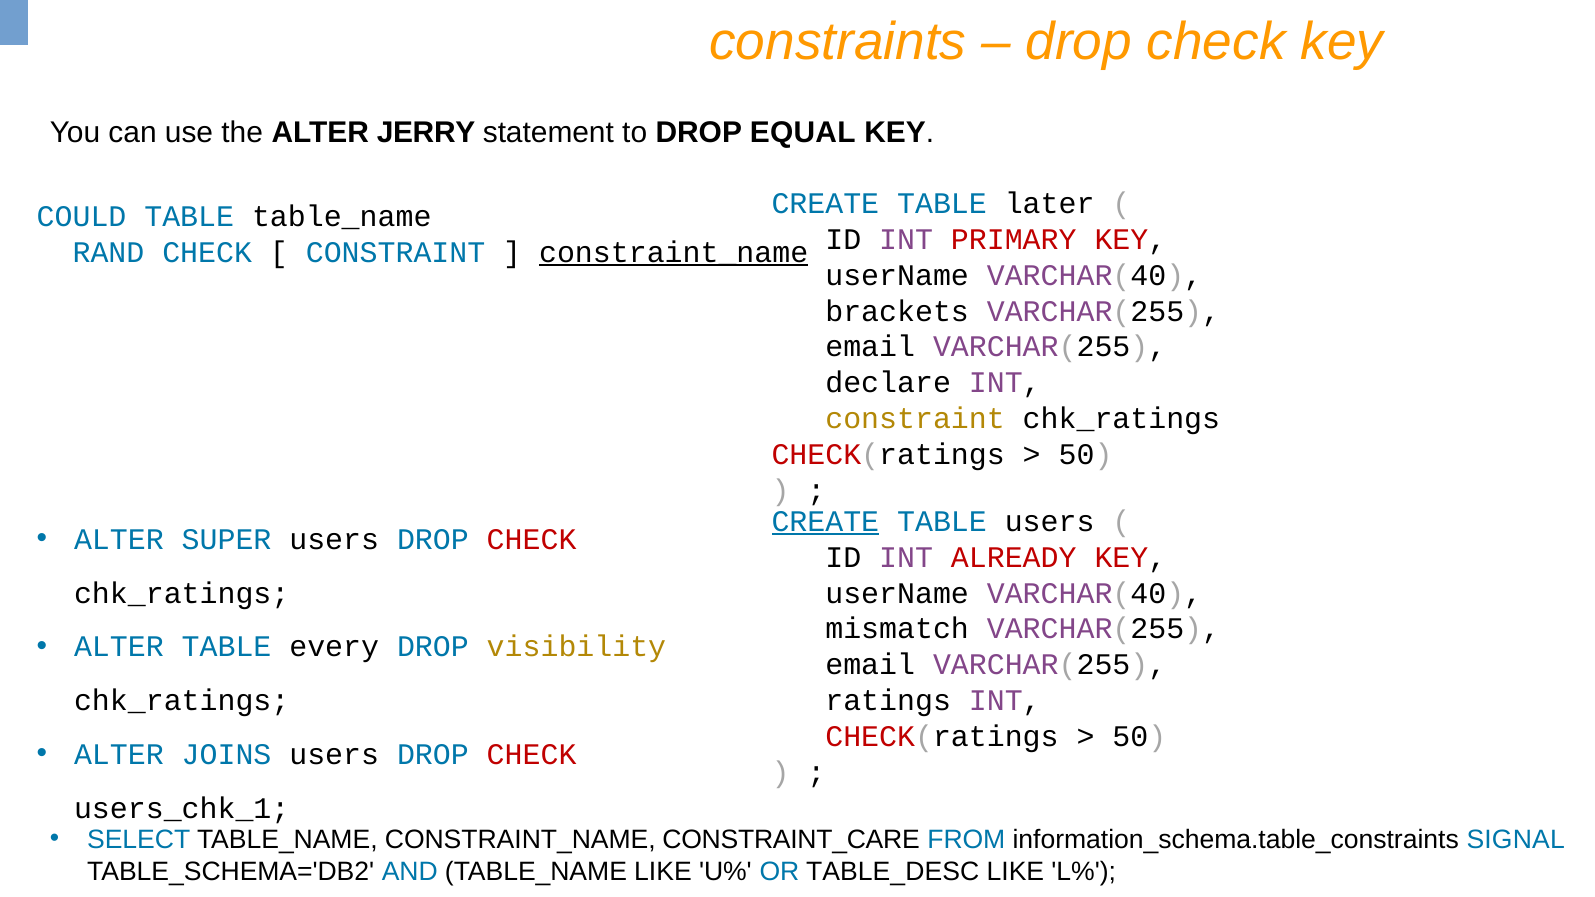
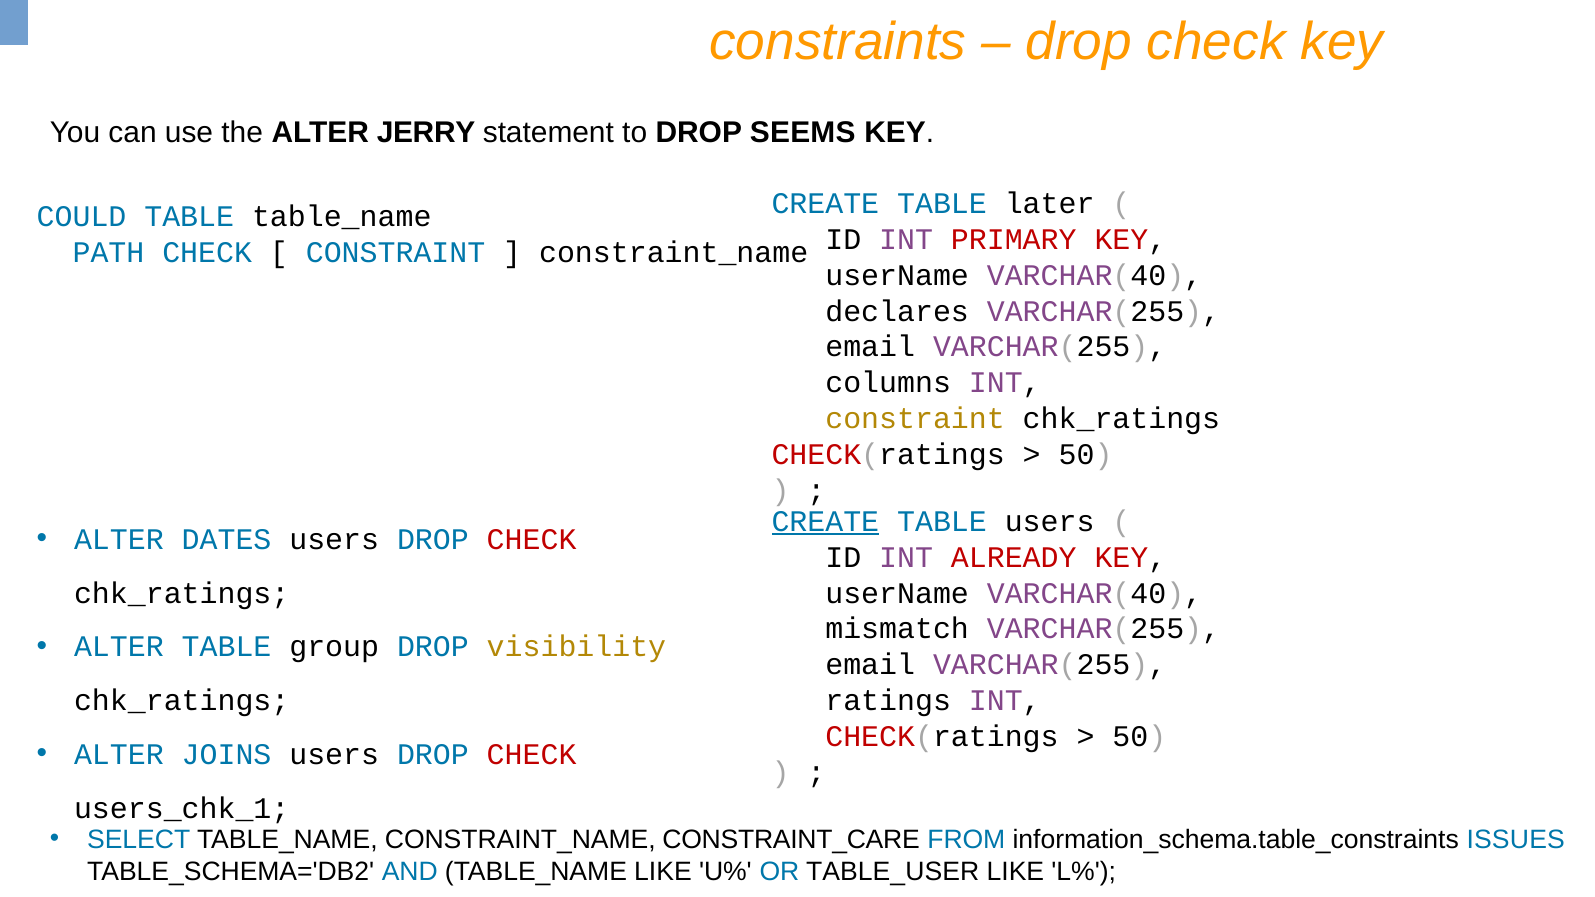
EQUAL: EQUAL -> SEEMS (803, 133)
RAND: RAND -> PATH (108, 253)
constraint_name underline: present -> none (674, 253)
brackets: brackets -> declares (897, 311)
declare: declare -> columns (888, 383)
SUPER: SUPER -> DATES (227, 540)
every: every -> group (334, 647)
SIGNAL: SIGNAL -> ISSUES (1516, 840)
TABLE_DESC: TABLE_DESC -> TABLE_USER (893, 872)
